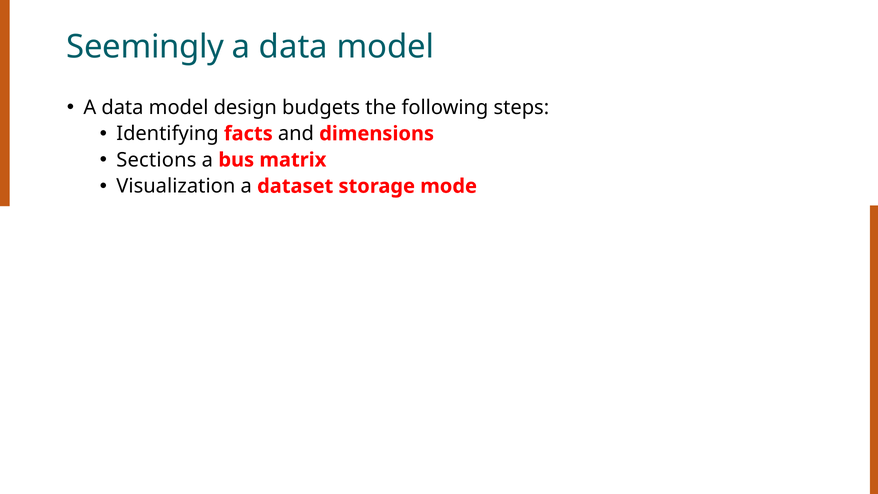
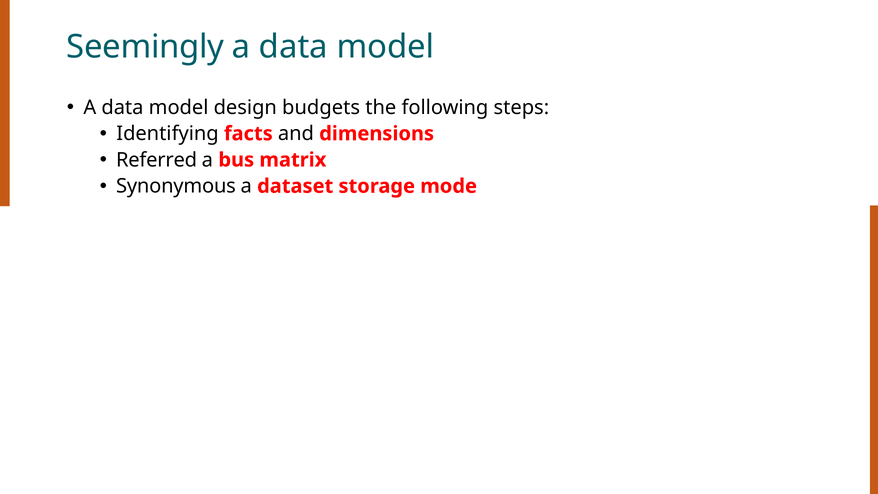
Sections: Sections -> Referred (157, 160)
Visualization: Visualization -> Synonymous (176, 186)
